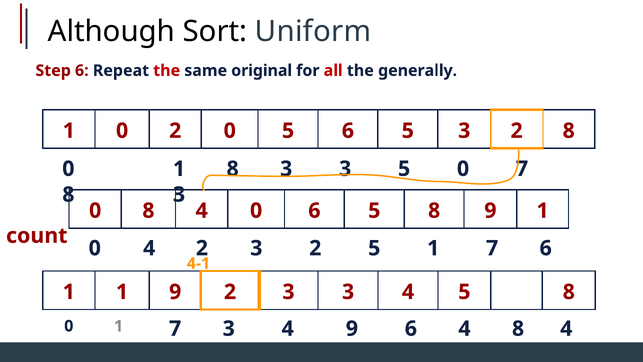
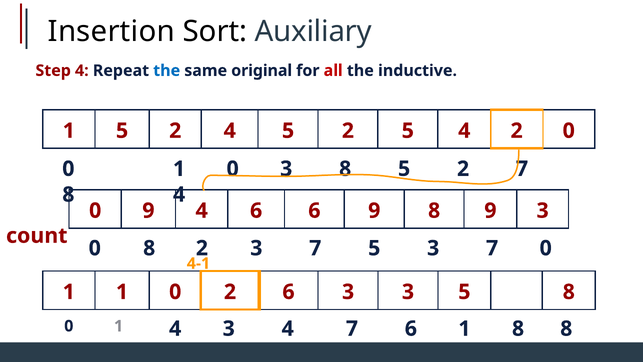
Although: Although -> Insertion (111, 31)
Uniform: Uniform -> Auxiliary (313, 31)
Step 6: 6 -> 4 (82, 71)
the colour: red -> blue (167, 71)
generally: generally -> inductive (418, 71)
0: 0 -> 5 (122, 131)
2 0: 0 -> 4 (230, 131)
6: 6 -> 2 (348, 131)
5 3: 3 -> 4 (464, 131)
8: 8 -> 0 (569, 131)
0 1 8: 8 -> 0 (233, 169)
3: 3 -> 8 (345, 169)
0: 0 -> 2 (463, 169)
3: 3 -> 4 (179, 194)
0 8: 8 -> 9 (148, 211)
0: 0 -> 6 (256, 211)
5: 5 -> 9 (374, 211)
9 1: 1 -> 3 (543, 211)
0 4: 4 -> 8 (149, 248)
2 3 2: 2 -> 7 (315, 248)
5 1: 1 -> 3 (433, 248)
7 6: 6 -> 0 (546, 248)
1 1 9: 9 -> 0 (175, 292)
3: 3 -> 6 (288, 292)
4: 4 -> 3 (408, 292)
7: 7 -> 4 (175, 328)
4 9: 9 -> 7 (352, 328)
6 4: 4 -> 1 (464, 328)
4: 4 -> 8 (566, 328)
